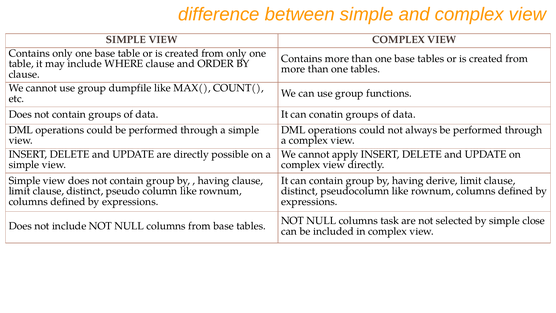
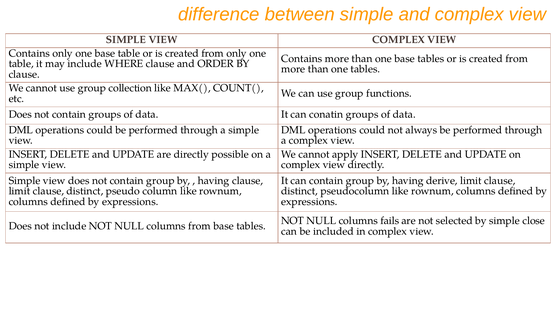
dumpfile: dumpfile -> collection (130, 88)
task: task -> fails (390, 221)
